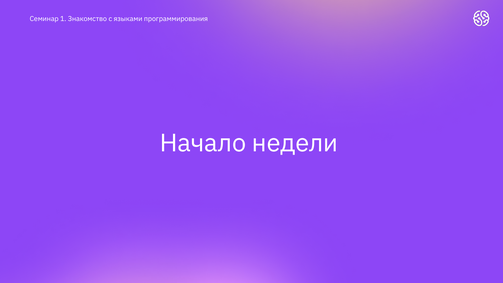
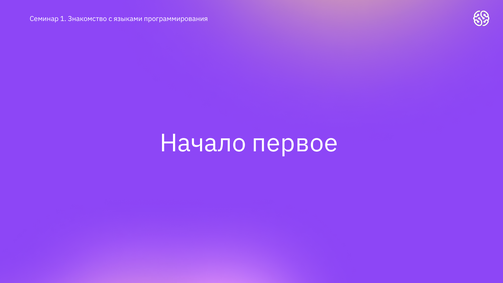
недели: недели -> первое (295, 143)
